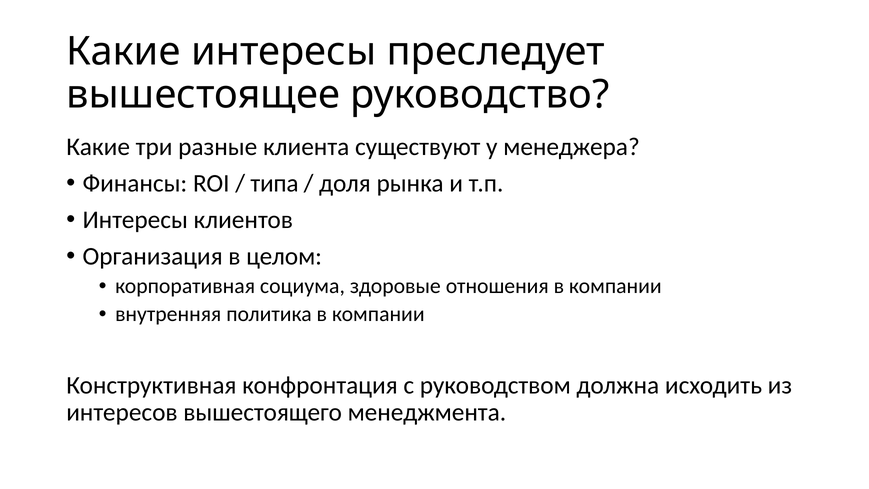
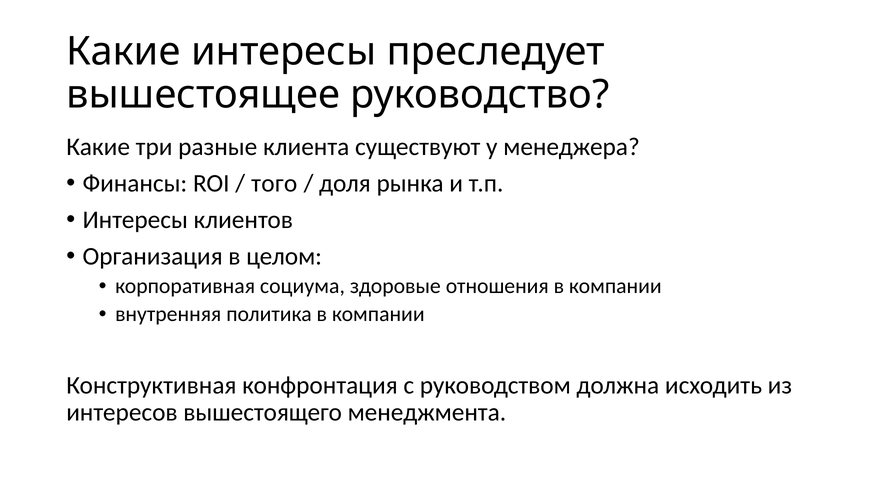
типа: типа -> того (274, 183)
